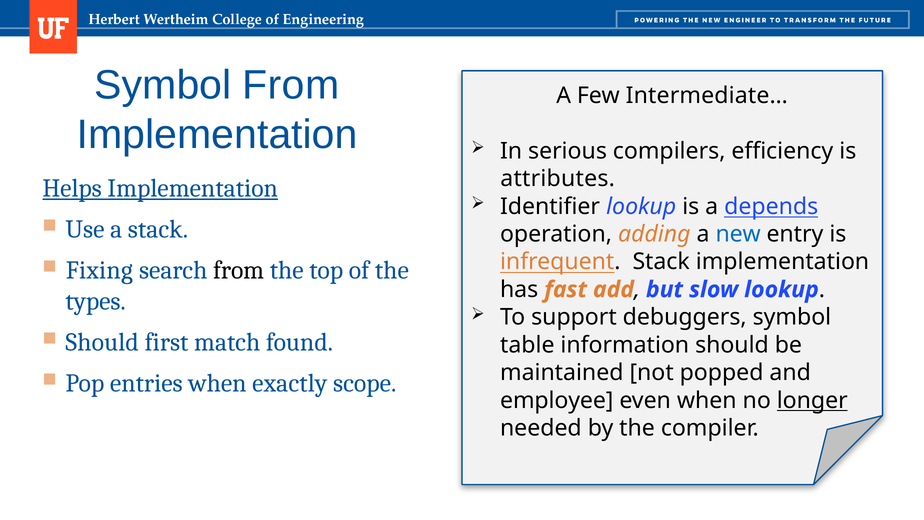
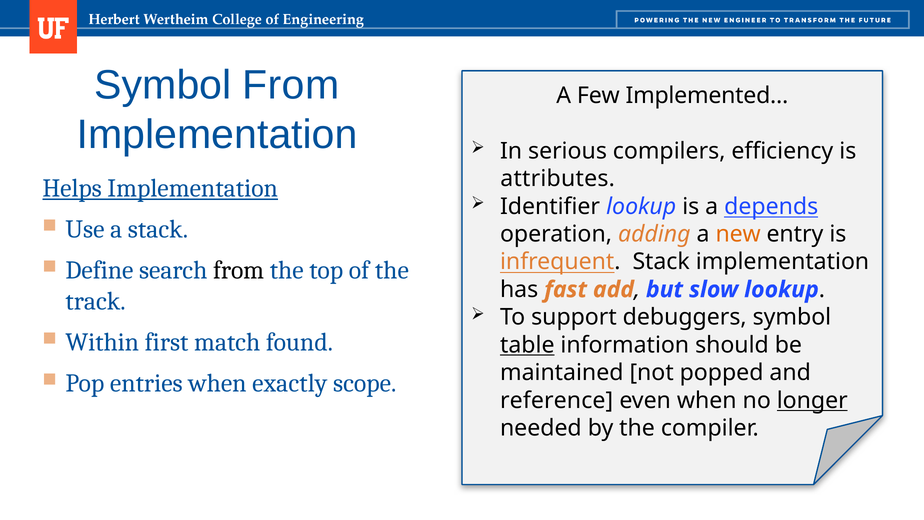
Intermediate…: Intermediate… -> Implemented… (707, 95)
new colour: blue -> orange (738, 234)
Fixing: Fixing -> Define (99, 270)
types: types -> track (96, 301)
Should: Should -> Within (102, 342)
table underline: none -> present (527, 345)
employee: employee -> reference (557, 400)
